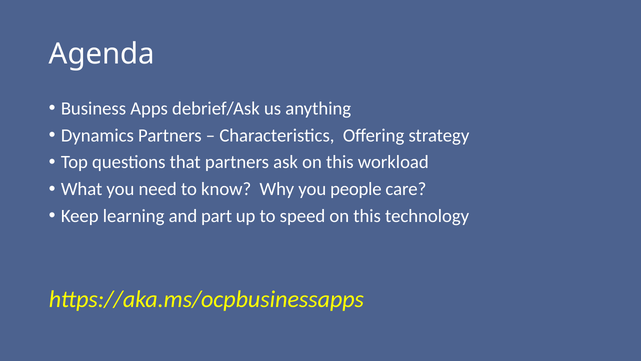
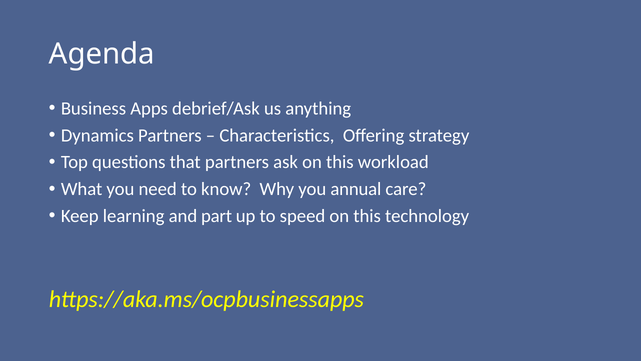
people: people -> annual (356, 189)
